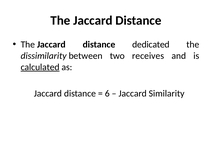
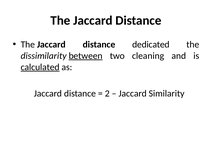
between underline: none -> present (86, 56)
receives: receives -> cleaning (148, 56)
6: 6 -> 2 (107, 93)
